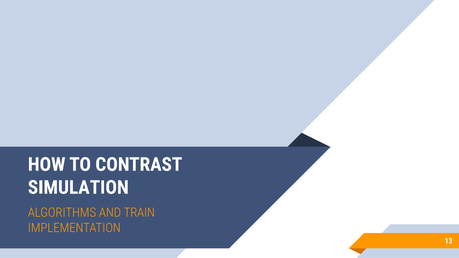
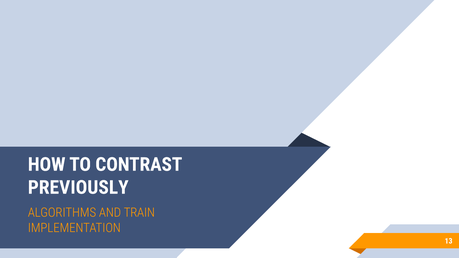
SIMULATION: SIMULATION -> PREVIOUSLY (78, 188)
